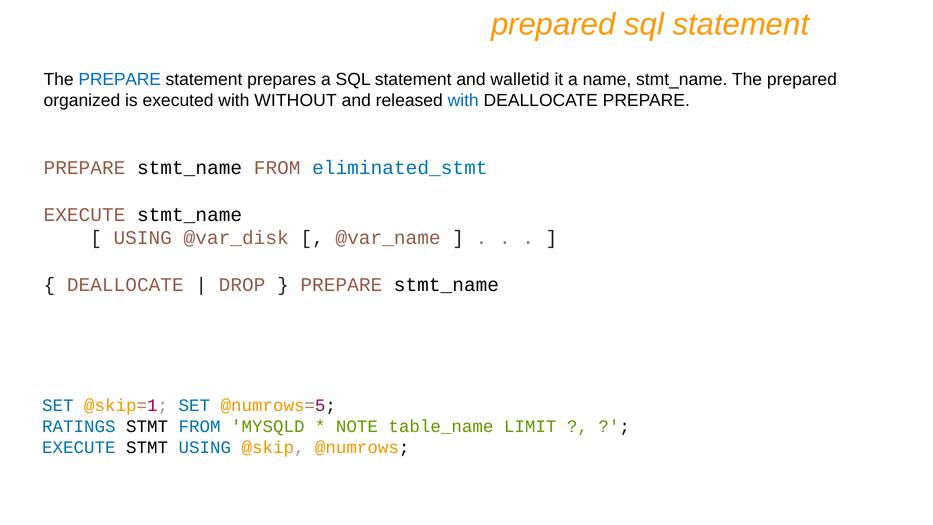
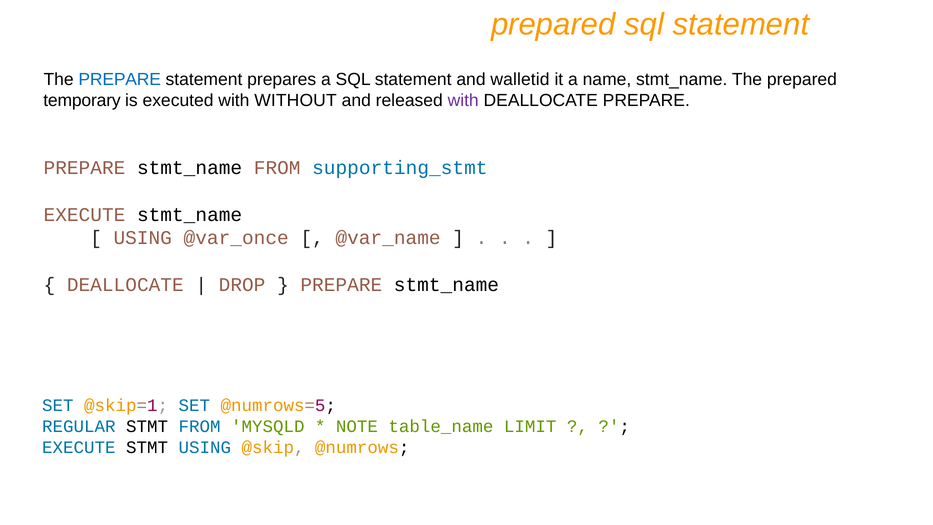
organized: organized -> temporary (82, 100)
with colour: blue -> purple (463, 100)
eliminated_stmt: eliminated_stmt -> supporting_stmt (400, 168)
@var_disk: @var_disk -> @var_once (236, 238)
RATINGS: RATINGS -> REGULAR (79, 426)
